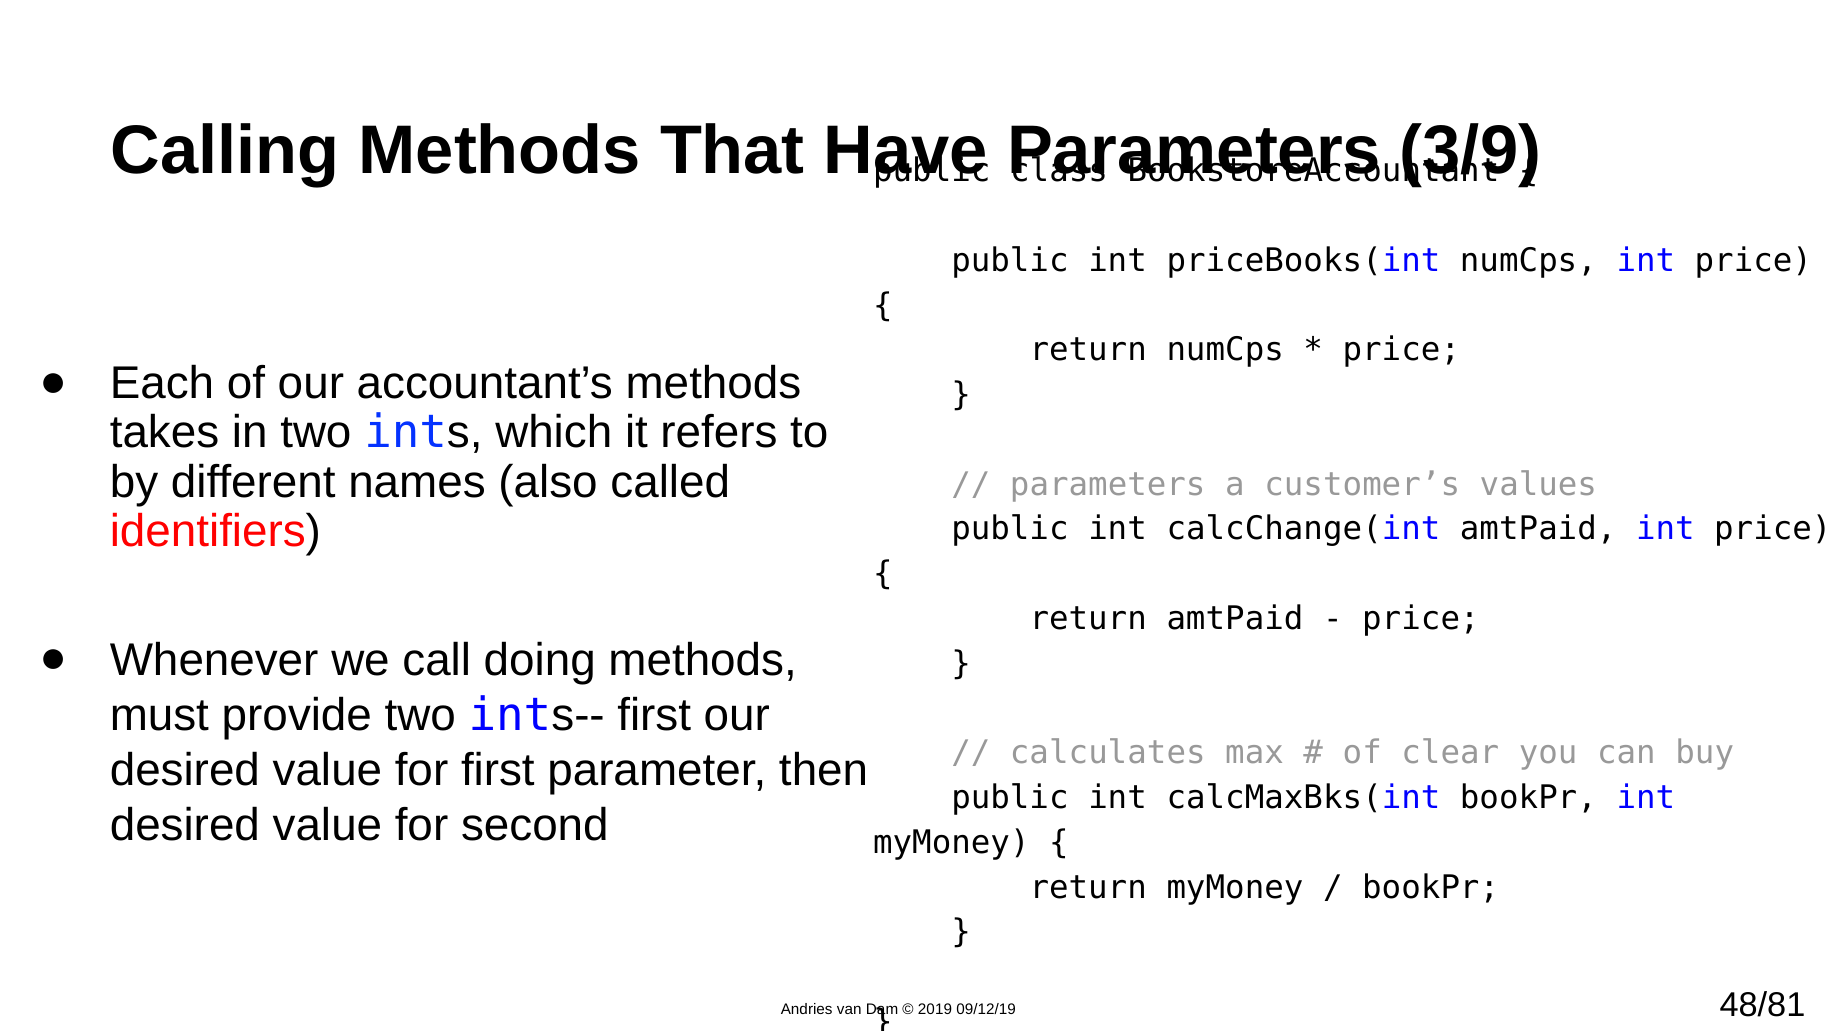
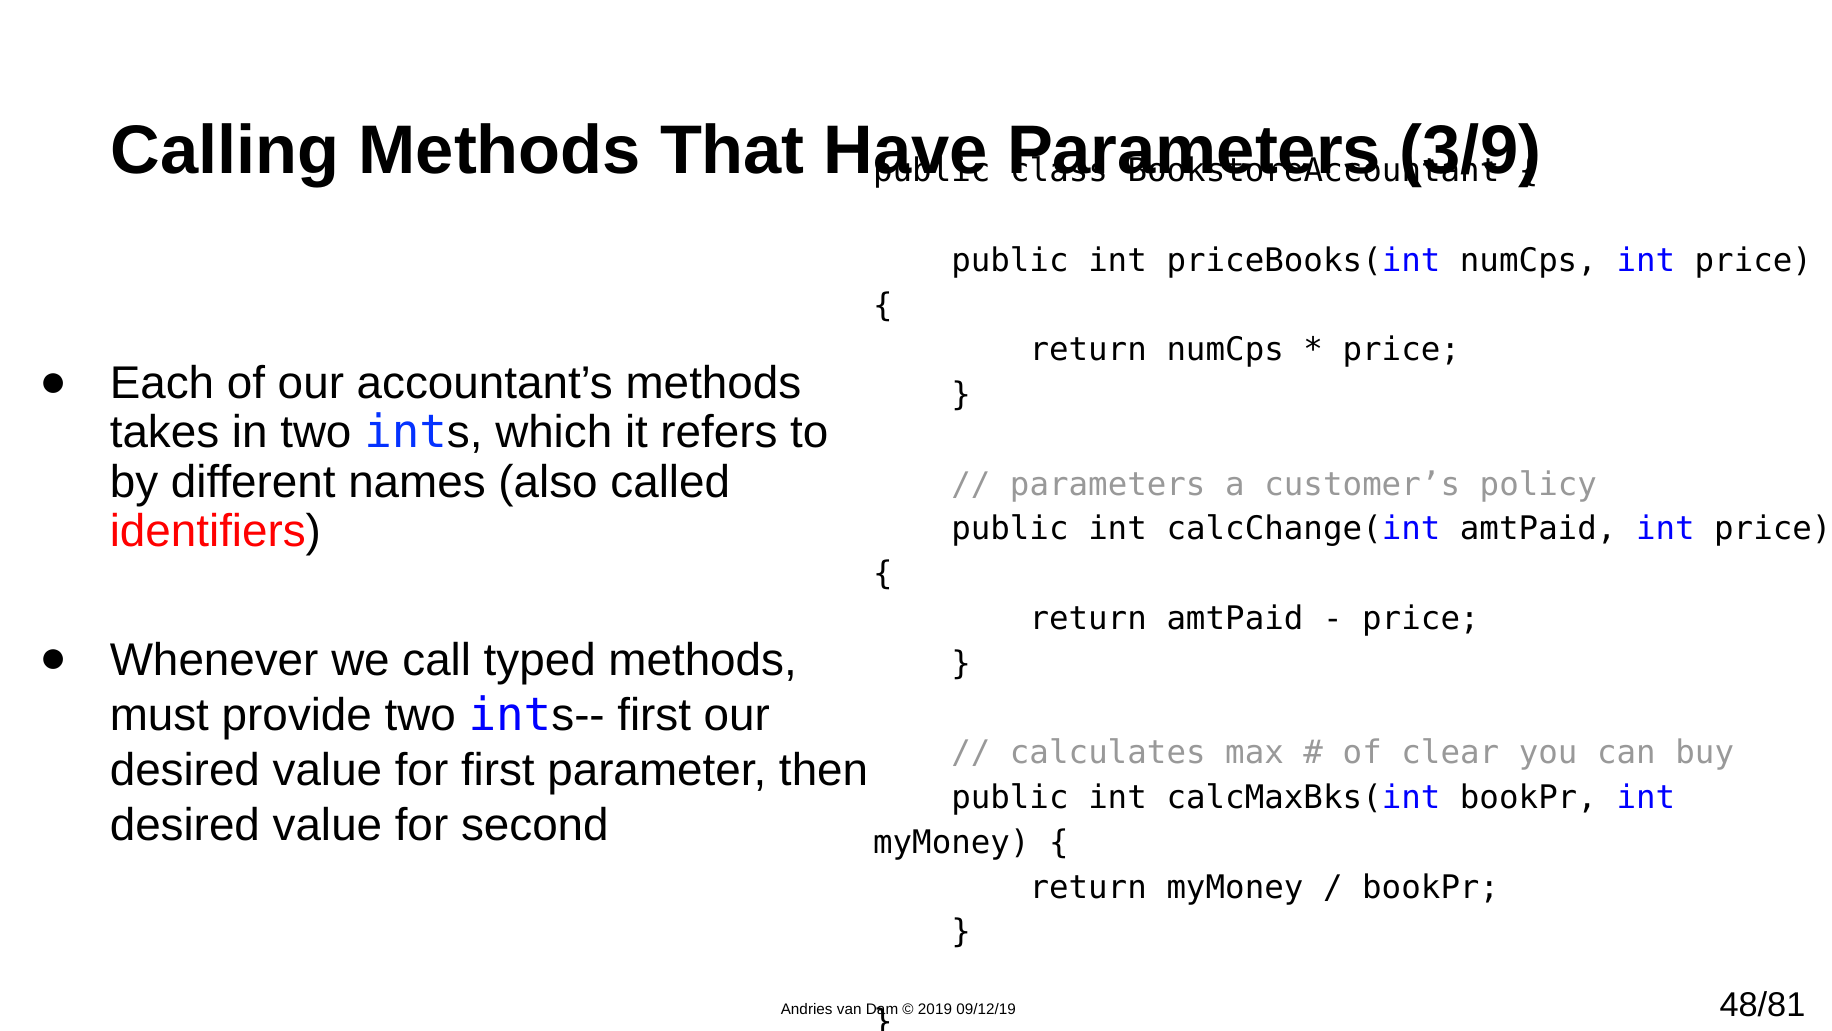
values: values -> policy (1538, 484)
doing: doing -> typed (540, 660)
